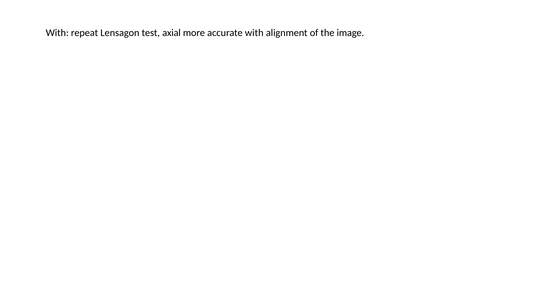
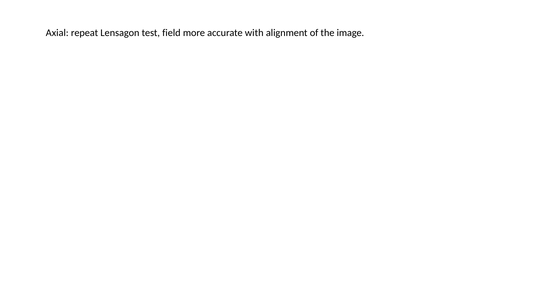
With: With -> Axial (57, 33)
axial: axial -> field (171, 33)
